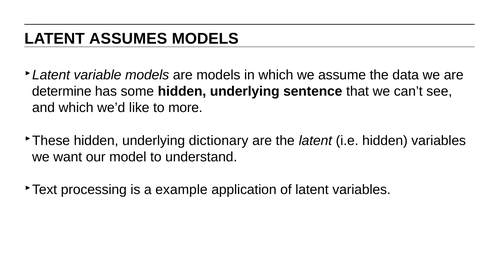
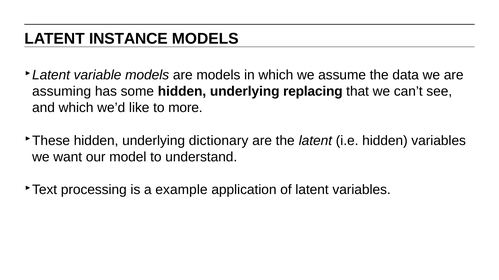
ASSUMES: ASSUMES -> INSTANCE (128, 39)
determine: determine -> assuming (62, 92)
sentence: sentence -> replacing (313, 92)
